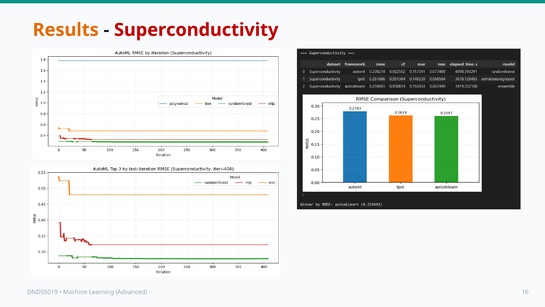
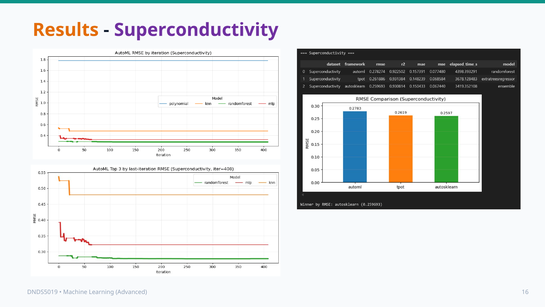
Superconductivity colour: red -> purple (196, 30)
